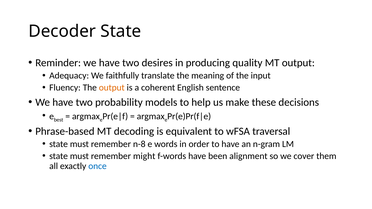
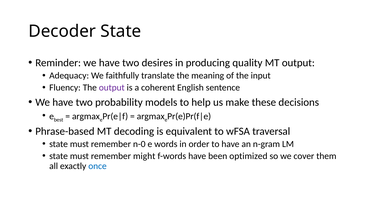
output colour: orange -> purple (112, 88)
n-8: n-8 -> n-0 (139, 144)
alignment: alignment -> optimized (248, 156)
